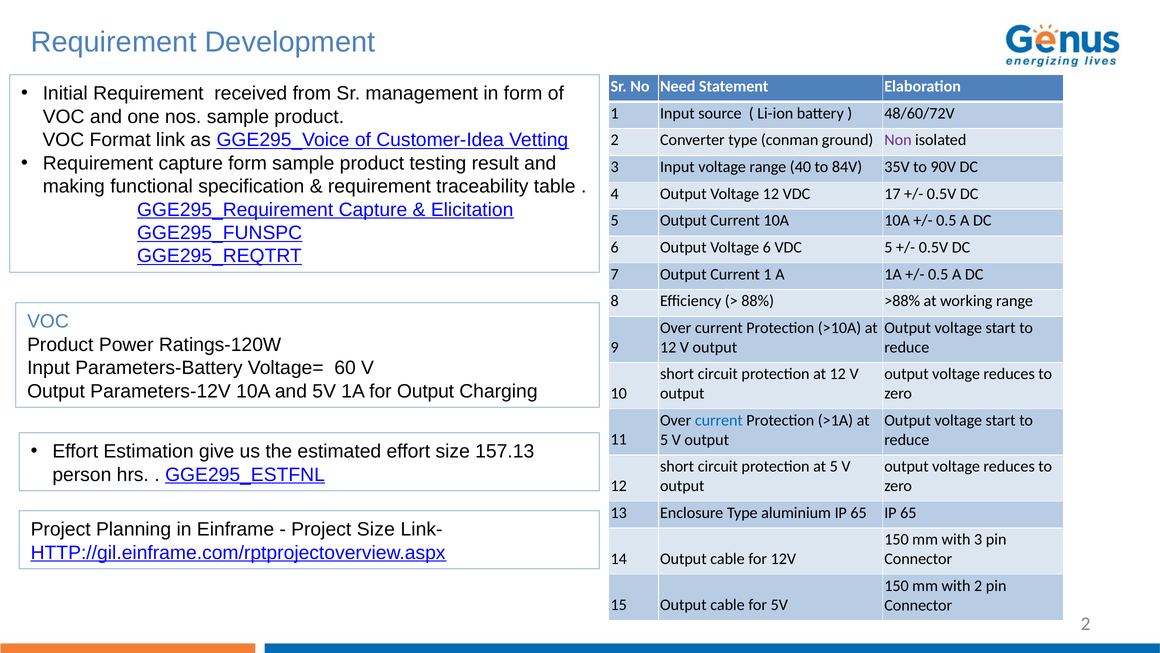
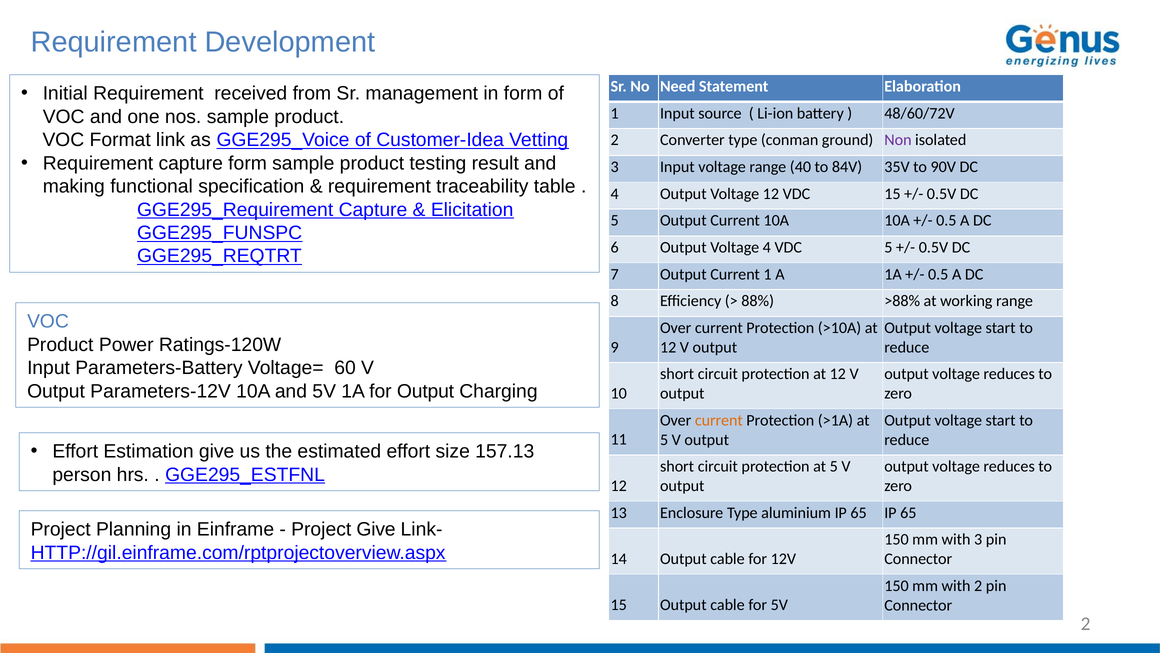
VDC 17: 17 -> 15 (892, 194)
Voltage 6: 6 -> 4 (767, 247)
current colour: blue -> orange (719, 420)
Project Size: Size -> Give (376, 529)
